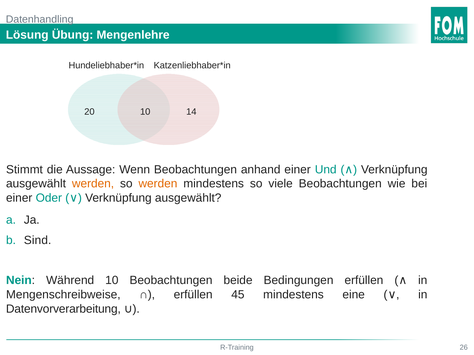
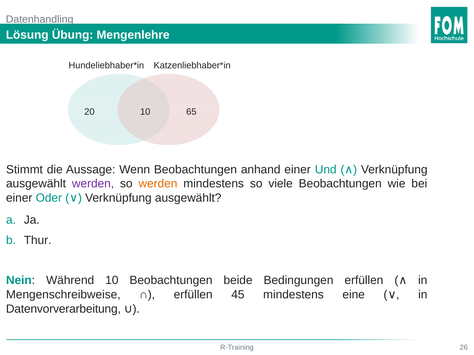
14: 14 -> 65 (191, 112)
werden colour: orange -> purple (93, 184)
Sind: Sind -> Thur (38, 240)
